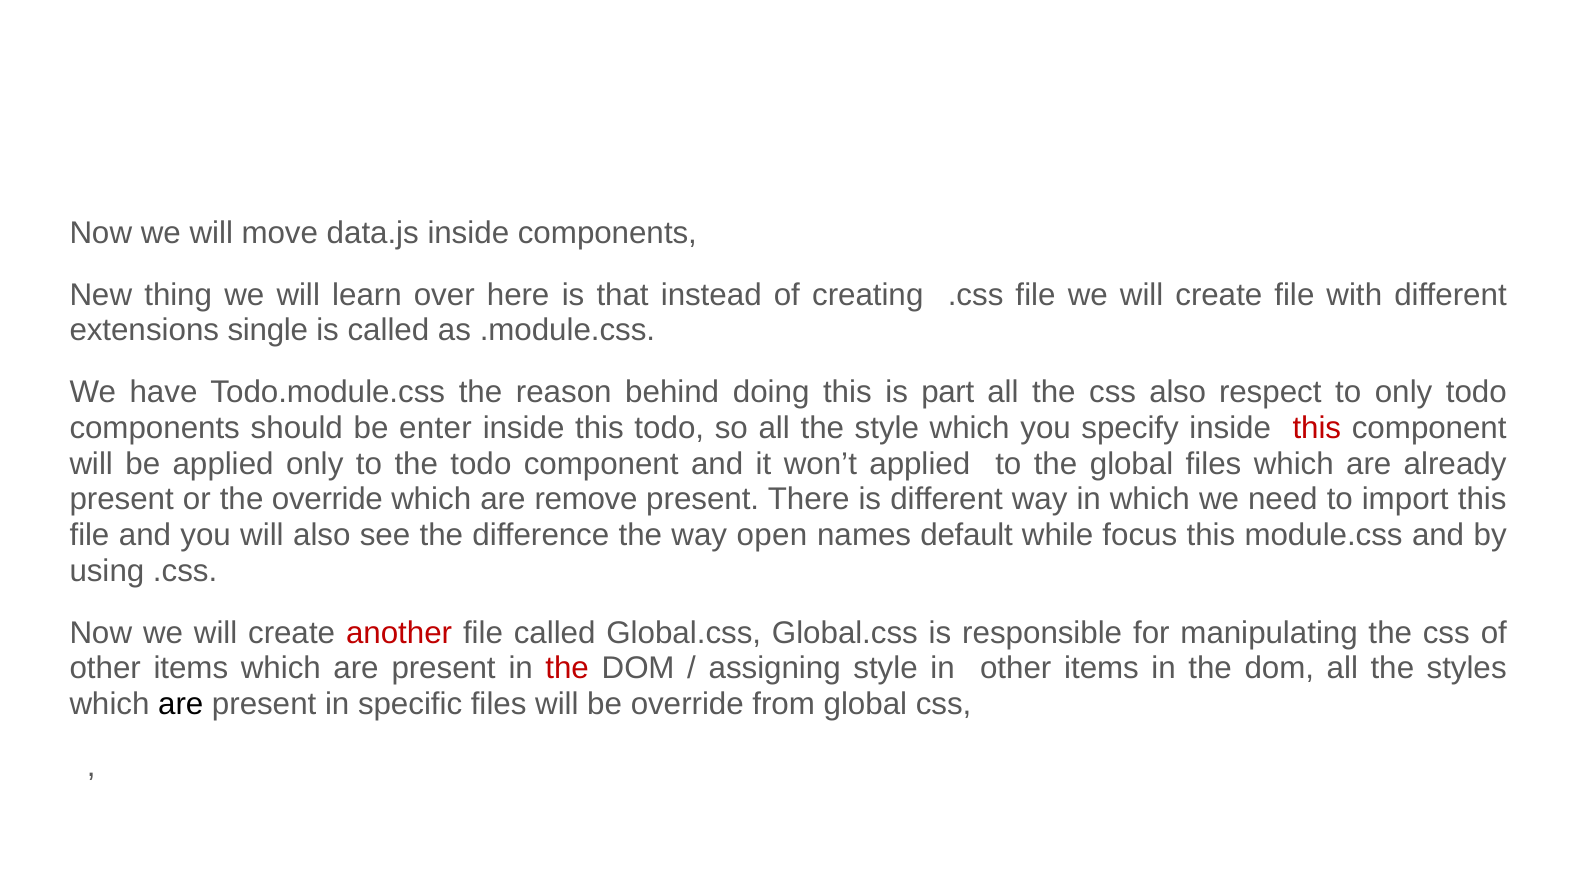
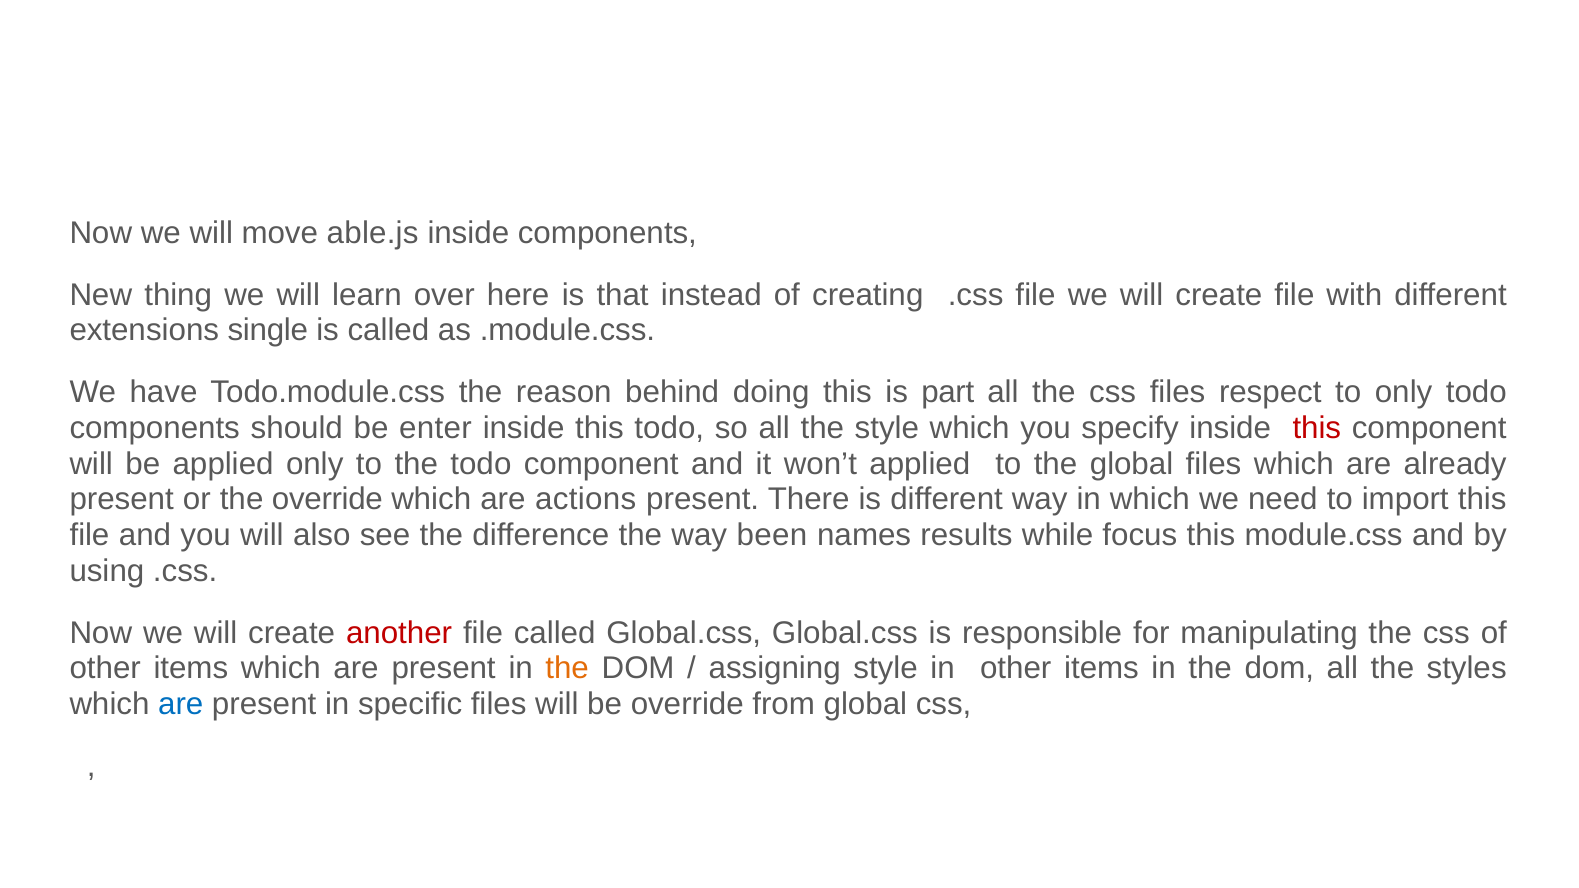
data.js: data.js -> able.js (373, 233)
css also: also -> files (1178, 393)
remove: remove -> actions (586, 500)
open: open -> been (772, 535)
default: default -> results (966, 535)
the colour: red -> orange (567, 669)
are colour: black -> blue (181, 704)
